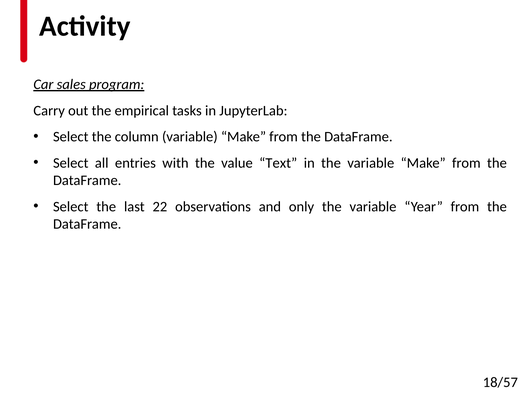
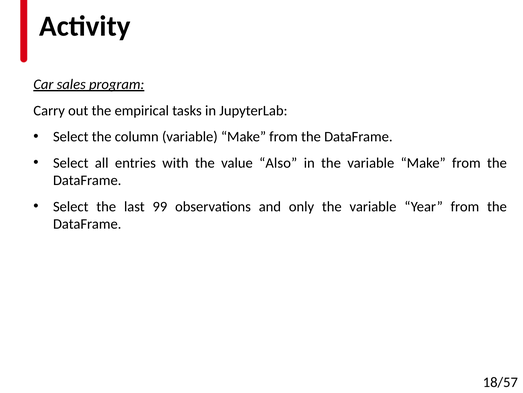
Text: Text -> Also (278, 163)
22: 22 -> 99 (160, 206)
